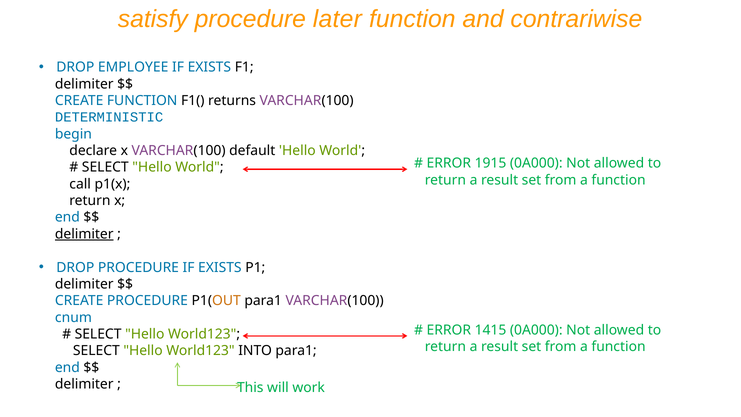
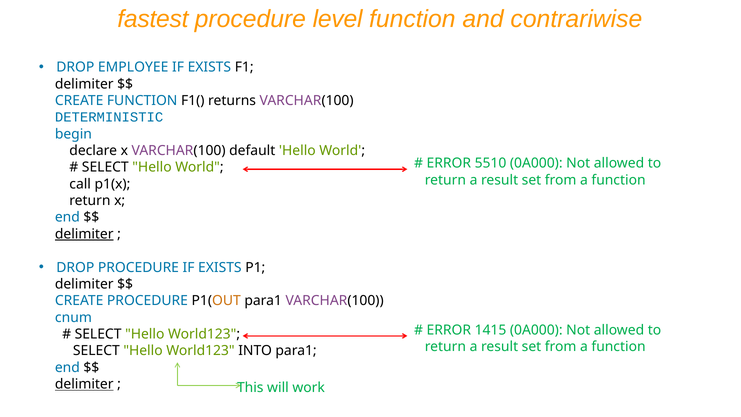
satisfy: satisfy -> fastest (153, 19)
later: later -> level (338, 19)
1915: 1915 -> 5510 (491, 163)
delimiter underline: none -> present (84, 384)
